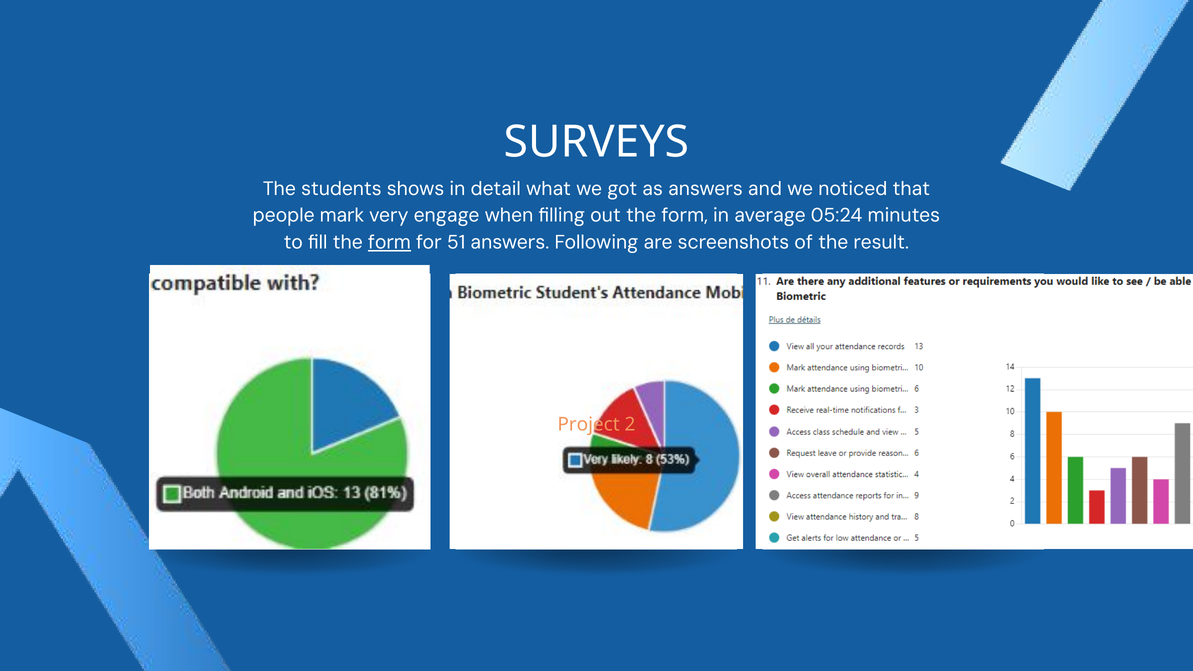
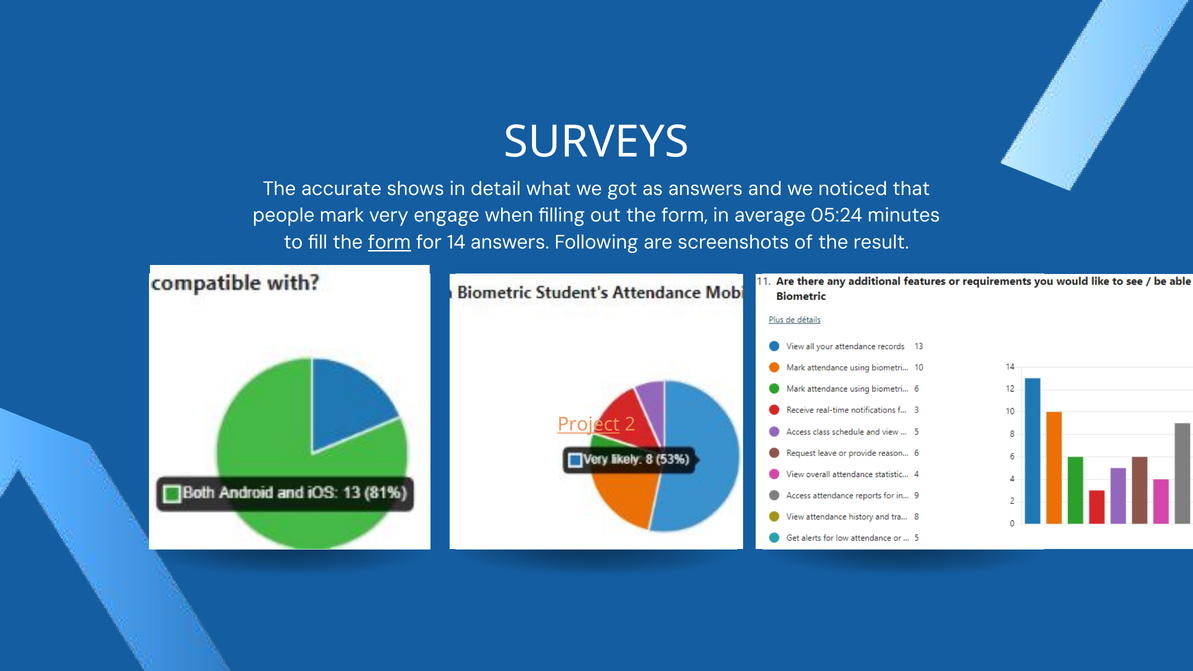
students: students -> accurate (341, 189)
51: 51 -> 14 (456, 242)
Project underline: none -> present (589, 425)
